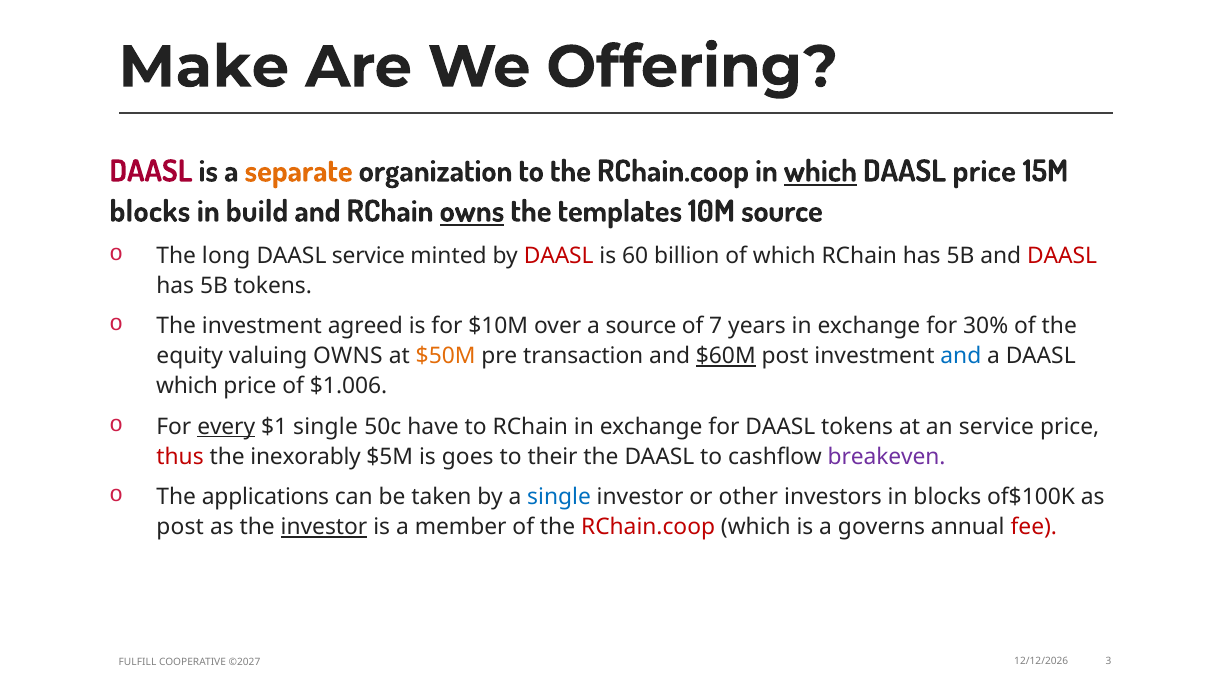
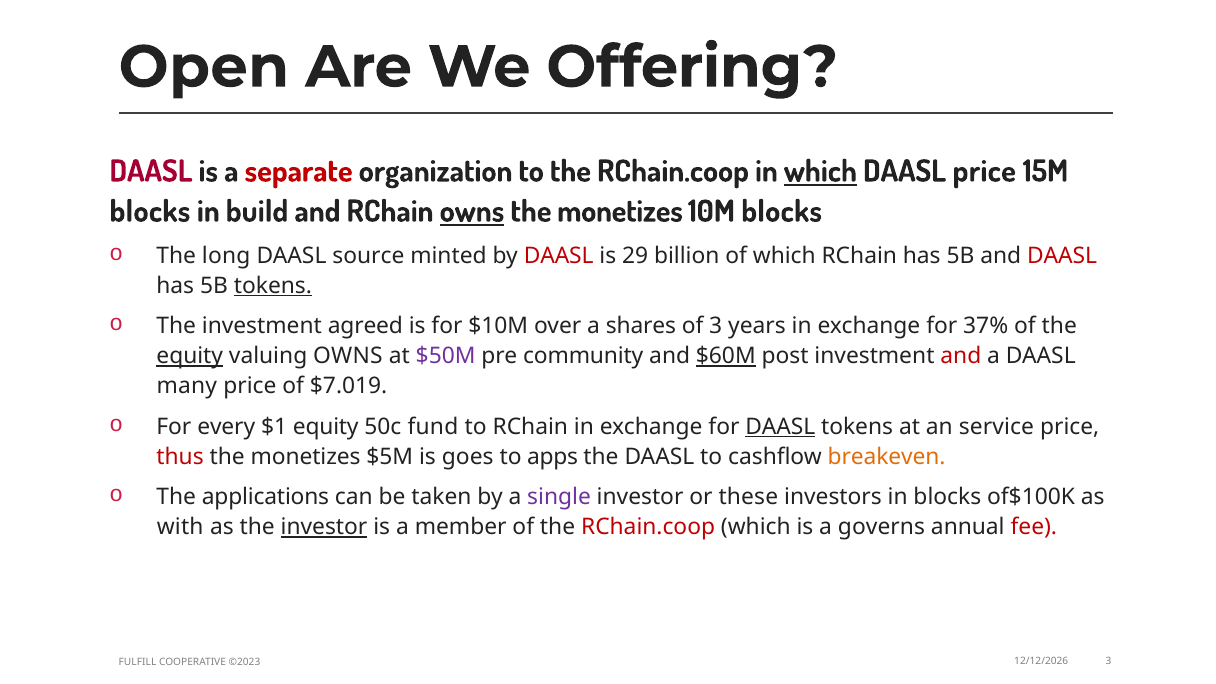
Make: Make -> Open (204, 67)
separate colour: orange -> red (299, 172)
templates: templates -> monetizes (620, 212)
10M source: source -> blocks (782, 212)
DAASL service: service -> source (368, 256)
60: 60 -> 29 (635, 256)
tokens underline: none -> present (273, 286)
a source: source -> shares (641, 326)
of 7: 7 -> 3 (716, 326)
30%: 30% -> 37% (986, 326)
equity underline: none -> present (190, 356)
$50M colour: orange -> purple (446, 356)
transaction: transaction -> community (583, 356)
and colour: blue -> red (961, 356)
which: which -> many (187, 386)
$1.006: $1.006 -> $7.019 (349, 386)
every underline: present -> none (226, 427)
$1 single: single -> equity (326, 427)
have: have -> fund (433, 427)
DAASL underline: none -> present (780, 427)
inexorably: inexorably -> monetizes (306, 457)
their: their -> apps (553, 457)
breakeven colour: purple -> orange (887, 457)
single colour: blue -> purple (559, 497)
other: other -> these (748, 497)
post: post -> with (180, 527)
©2027: ©2027 -> ©2023 (244, 662)
